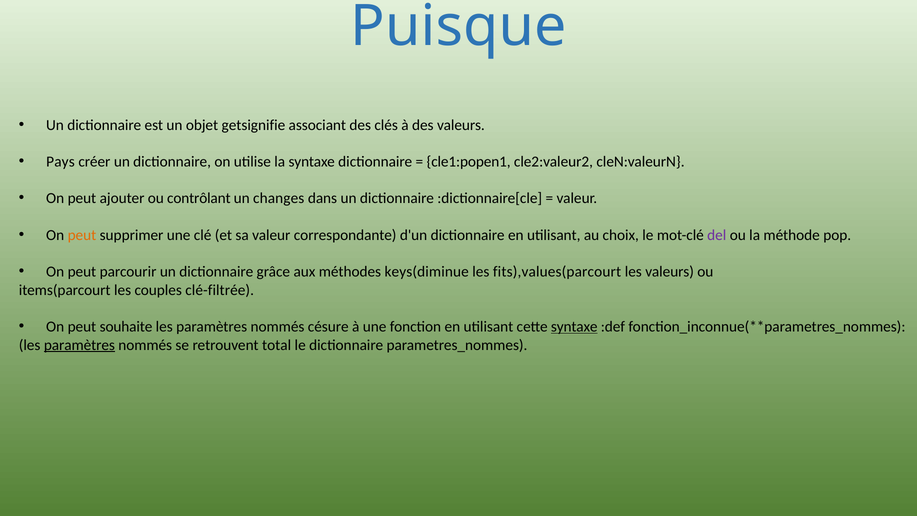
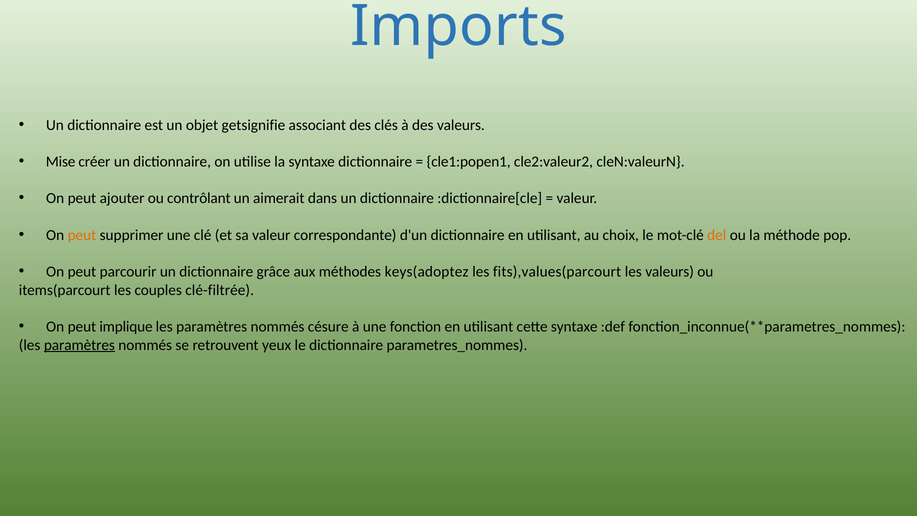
Puisque: Puisque -> Imports (458, 26)
Pays: Pays -> Mise (61, 162)
changes: changes -> aimerait (279, 198)
del colour: purple -> orange (717, 235)
keys(diminue: keys(diminue -> keys(adoptez (427, 272)
souhaite: souhaite -> implique (126, 327)
syntaxe underline: present -> none (574, 327)
total: total -> yeux (277, 345)
